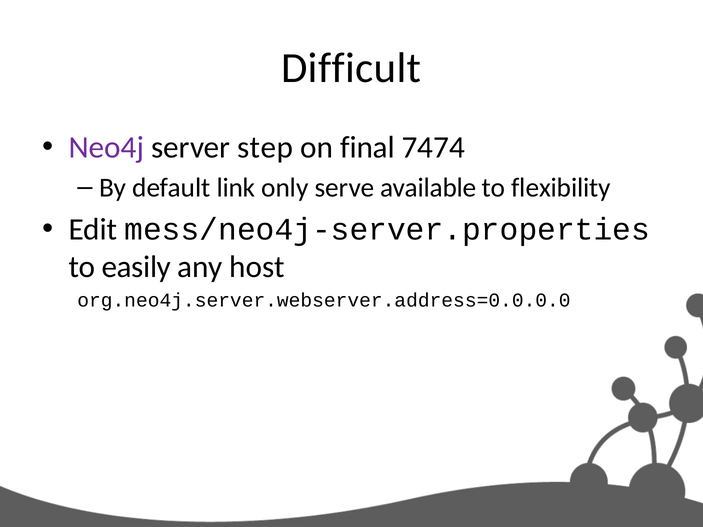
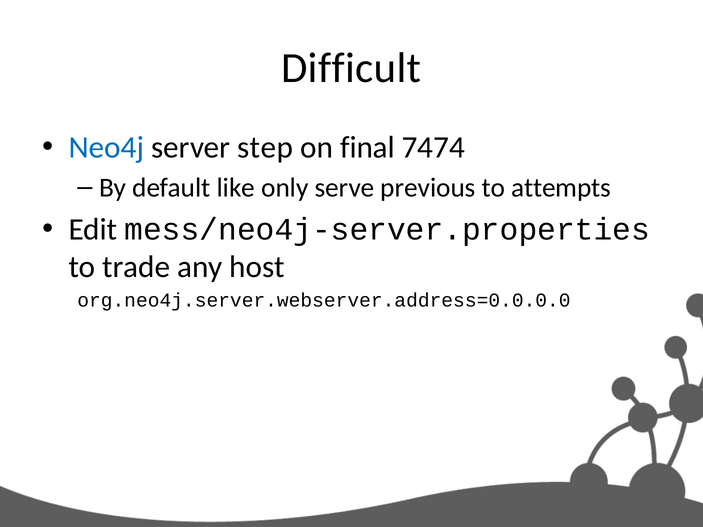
Neo4j colour: purple -> blue (106, 147)
link: link -> like (236, 188)
available: available -> previous (428, 188)
flexibility: flexibility -> attempts (561, 188)
easily: easily -> trade (136, 267)
